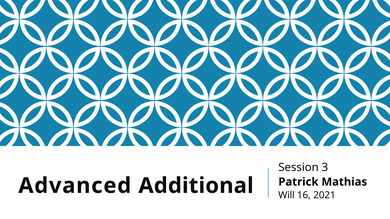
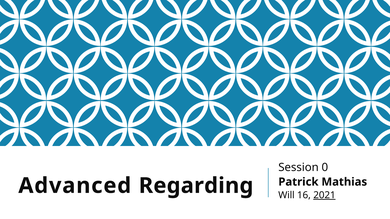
3: 3 -> 0 (325, 168)
Additional: Additional -> Regarding (196, 186)
2021 underline: none -> present (324, 196)
